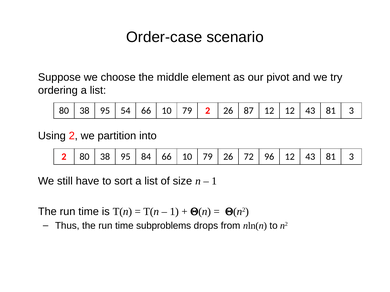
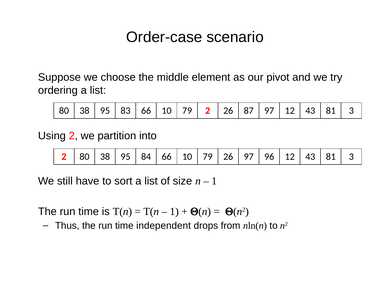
54: 54 -> 83 (126, 111)
87 12: 12 -> 97 (269, 111)
26 72: 72 -> 97 (249, 157)
subproblems: subproblems -> independent (164, 226)
